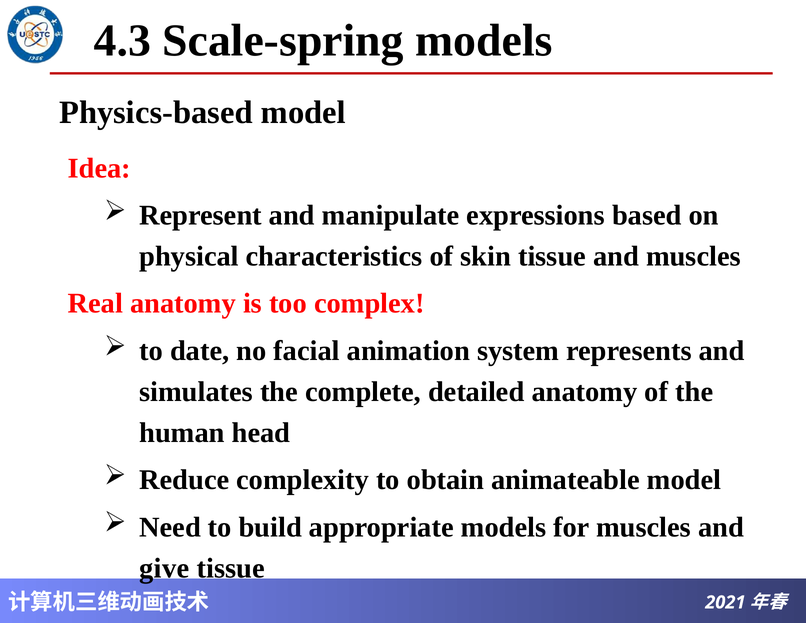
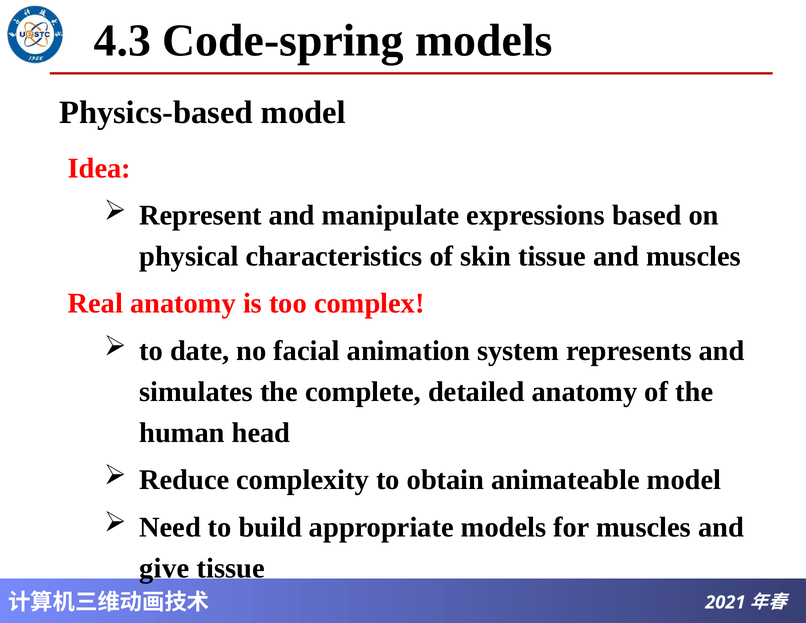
Scale-spring: Scale-spring -> Code-spring (283, 41)
